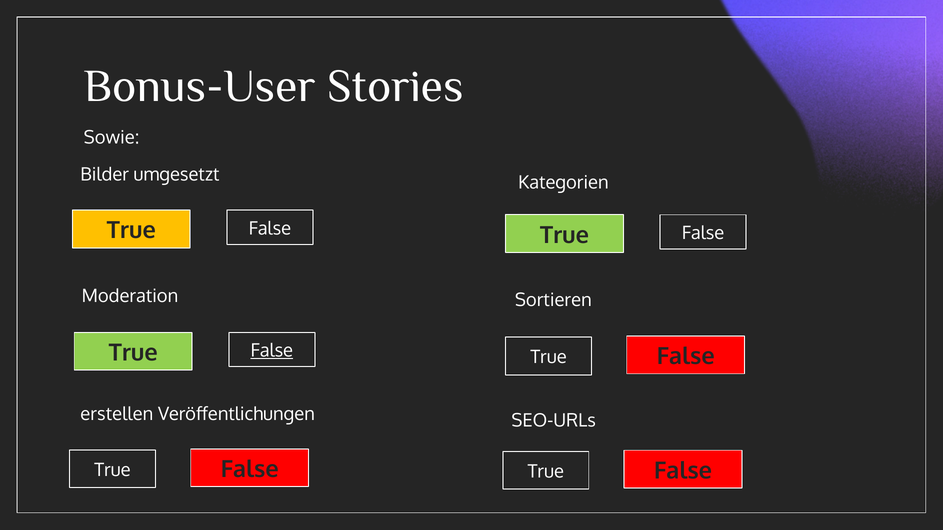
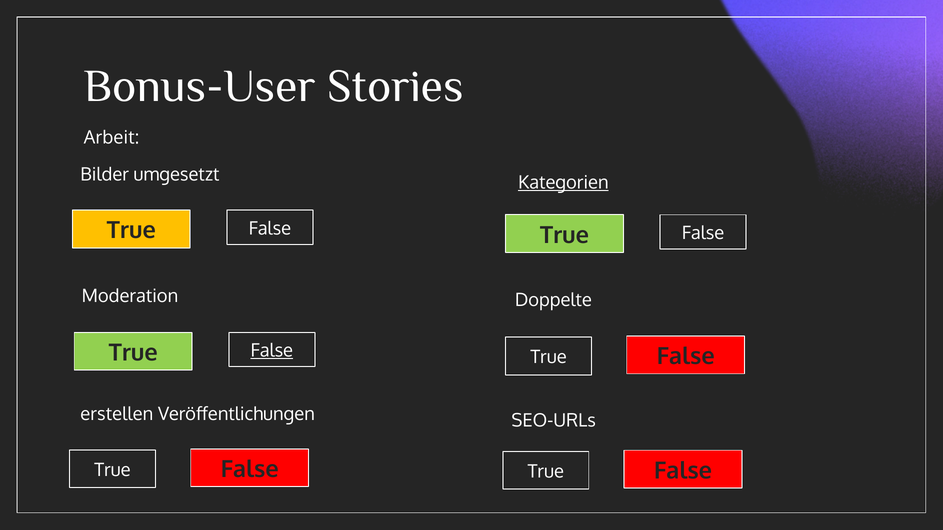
Sowie: Sowie -> Arbeit (111, 138)
Kategorien underline: none -> present (563, 183)
Sortieren: Sortieren -> Doppelte (553, 301)
